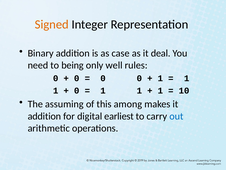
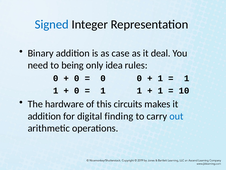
Signed colour: orange -> blue (52, 24)
well: well -> idea (114, 65)
assuming: assuming -> hardware (64, 104)
among: among -> circuits (128, 104)
earliest: earliest -> finding (119, 116)
